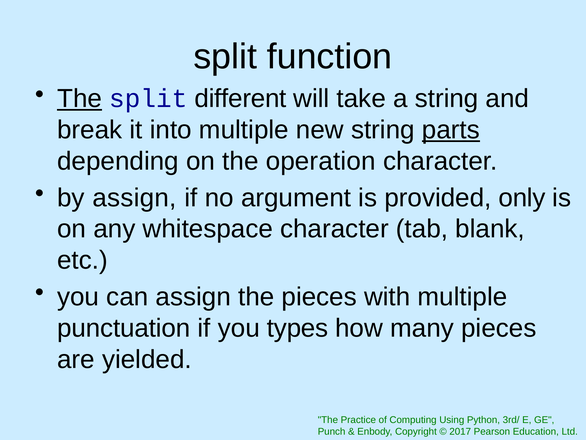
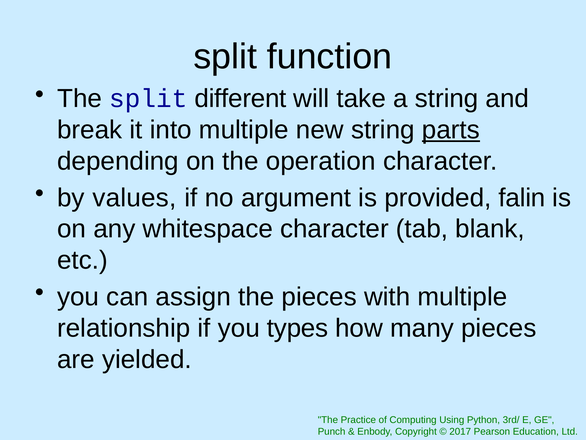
The underline: present -> none (80, 99)
by assign: assign -> values (134, 198)
only: only -> falin (522, 198)
punctuation: punctuation -> relationship (124, 328)
